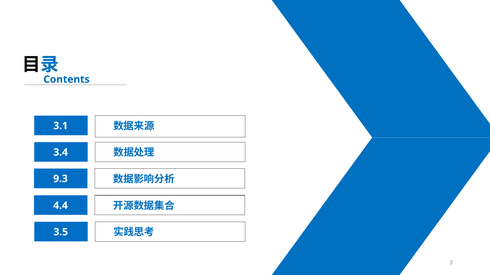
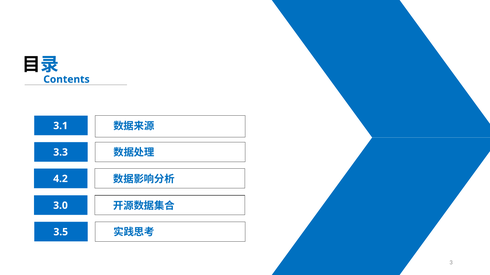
3.4: 3.4 -> 3.3 (61, 153)
9.3: 9.3 -> 4.2 (61, 179)
4.4: 4.4 -> 3.0 (61, 206)
